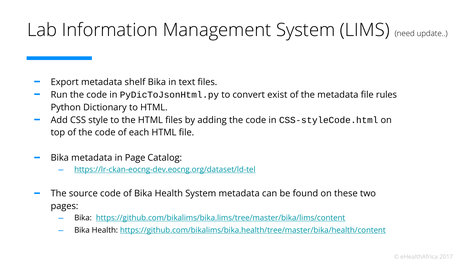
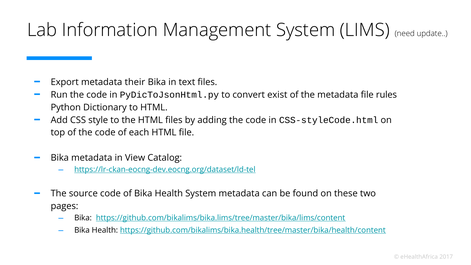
shelf: shelf -> their (135, 82)
Page: Page -> View (135, 158)
